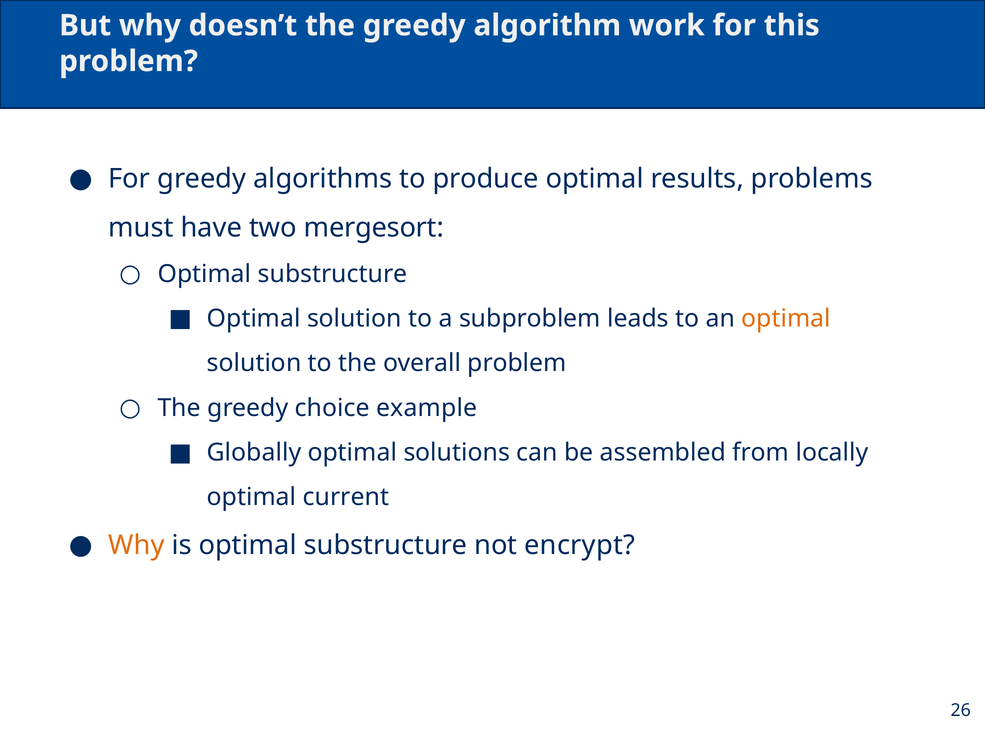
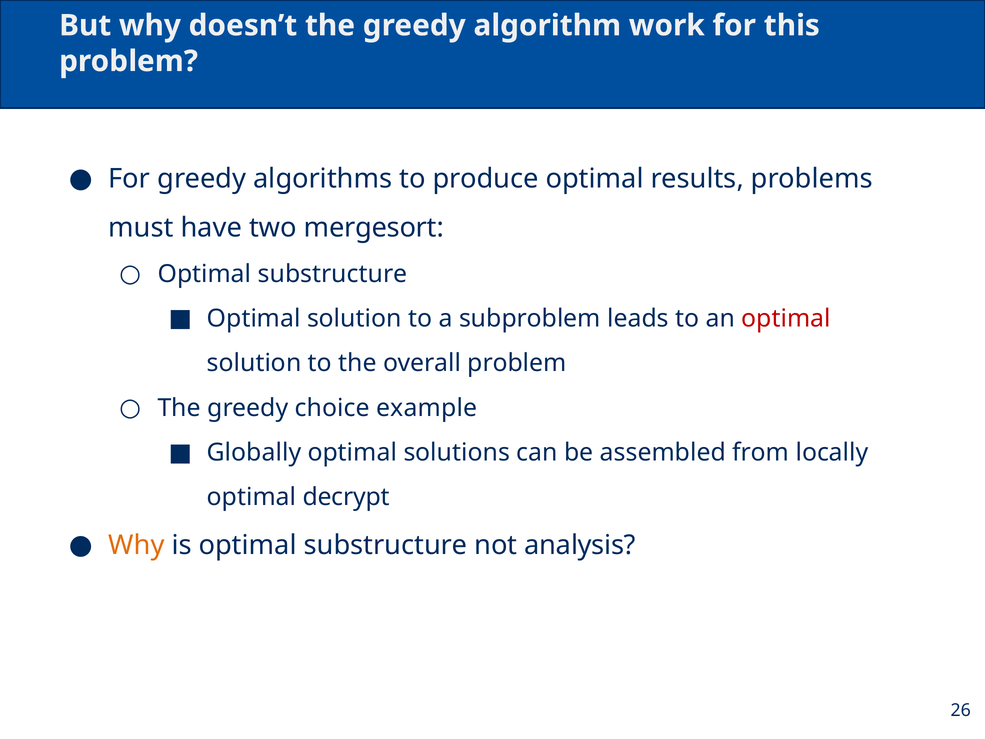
optimal colour: orange -> red (786, 319)
current: current -> decrypt (346, 497)
encrypt: encrypt -> analysis (580, 545)
